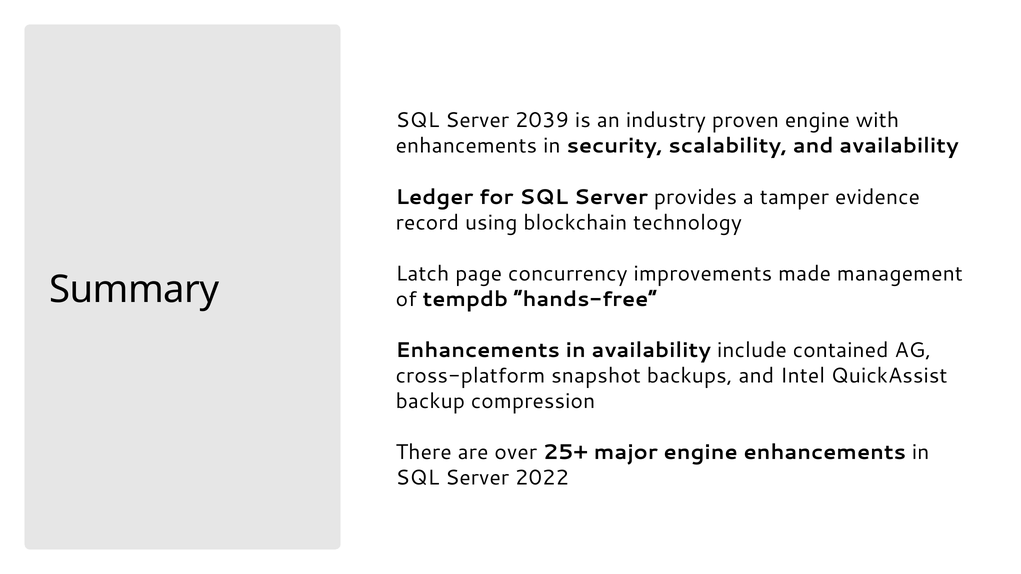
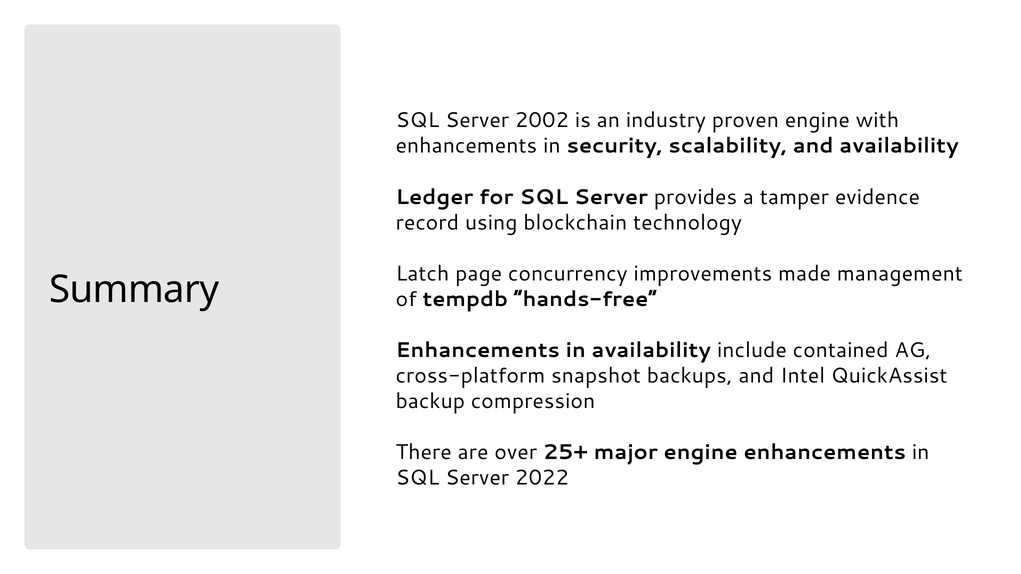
2039: 2039 -> 2002 (542, 120)
